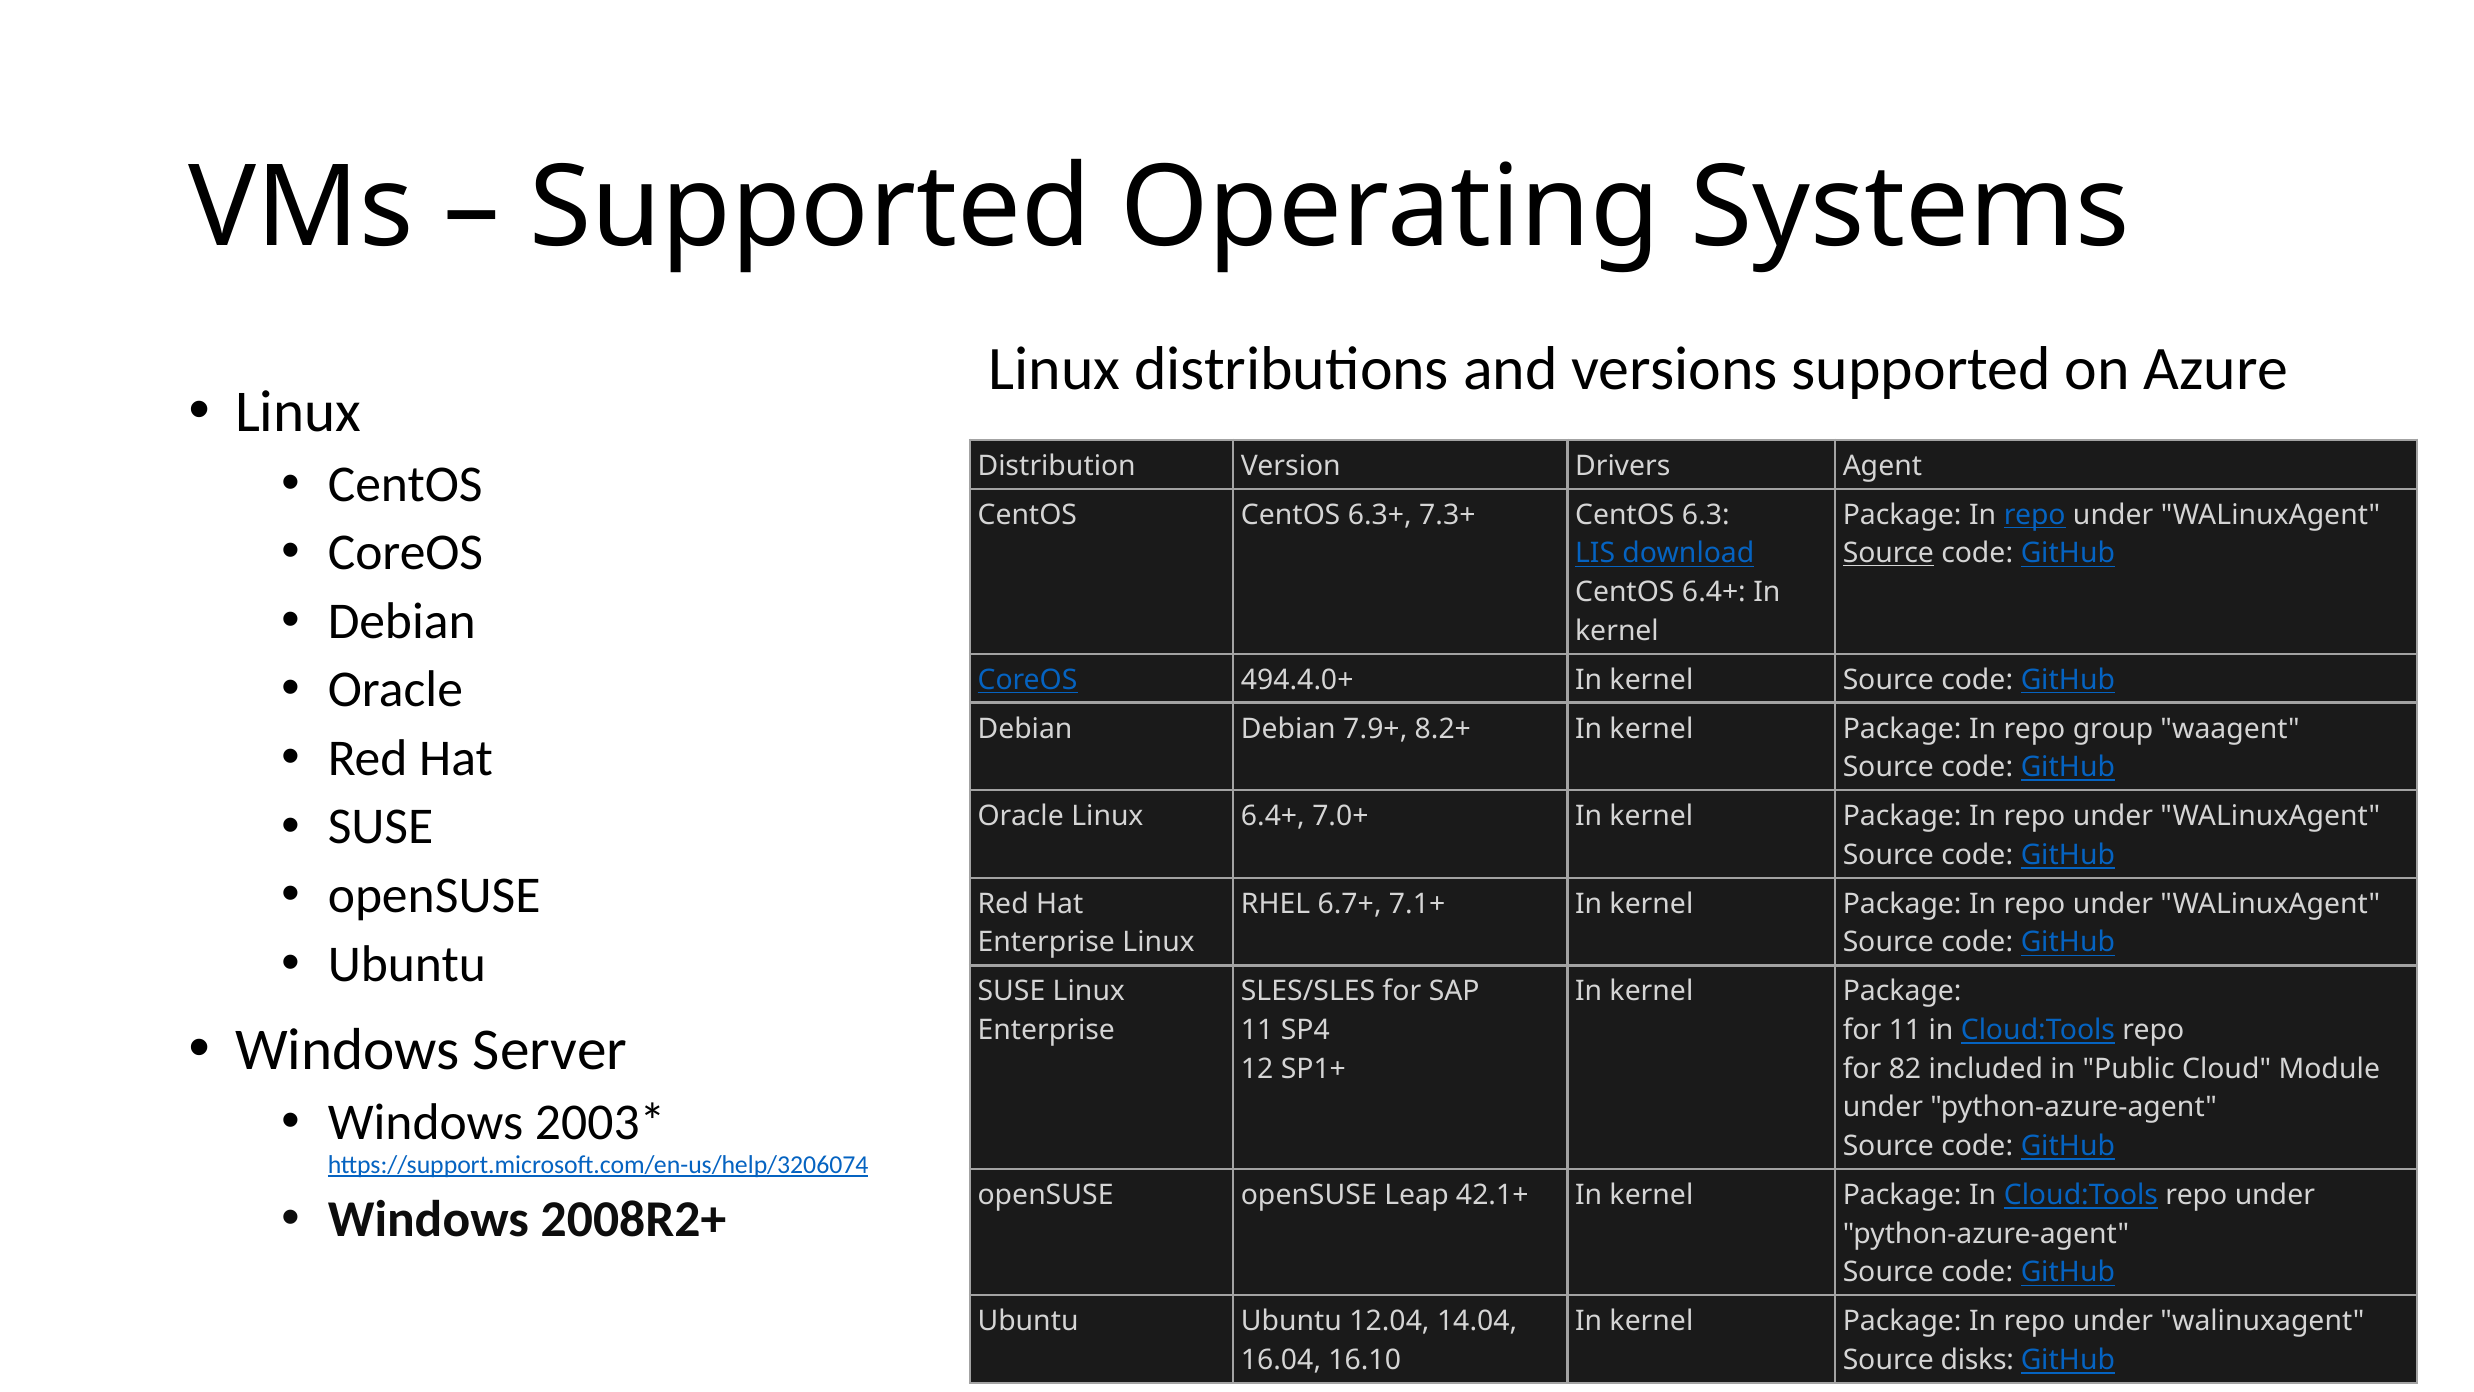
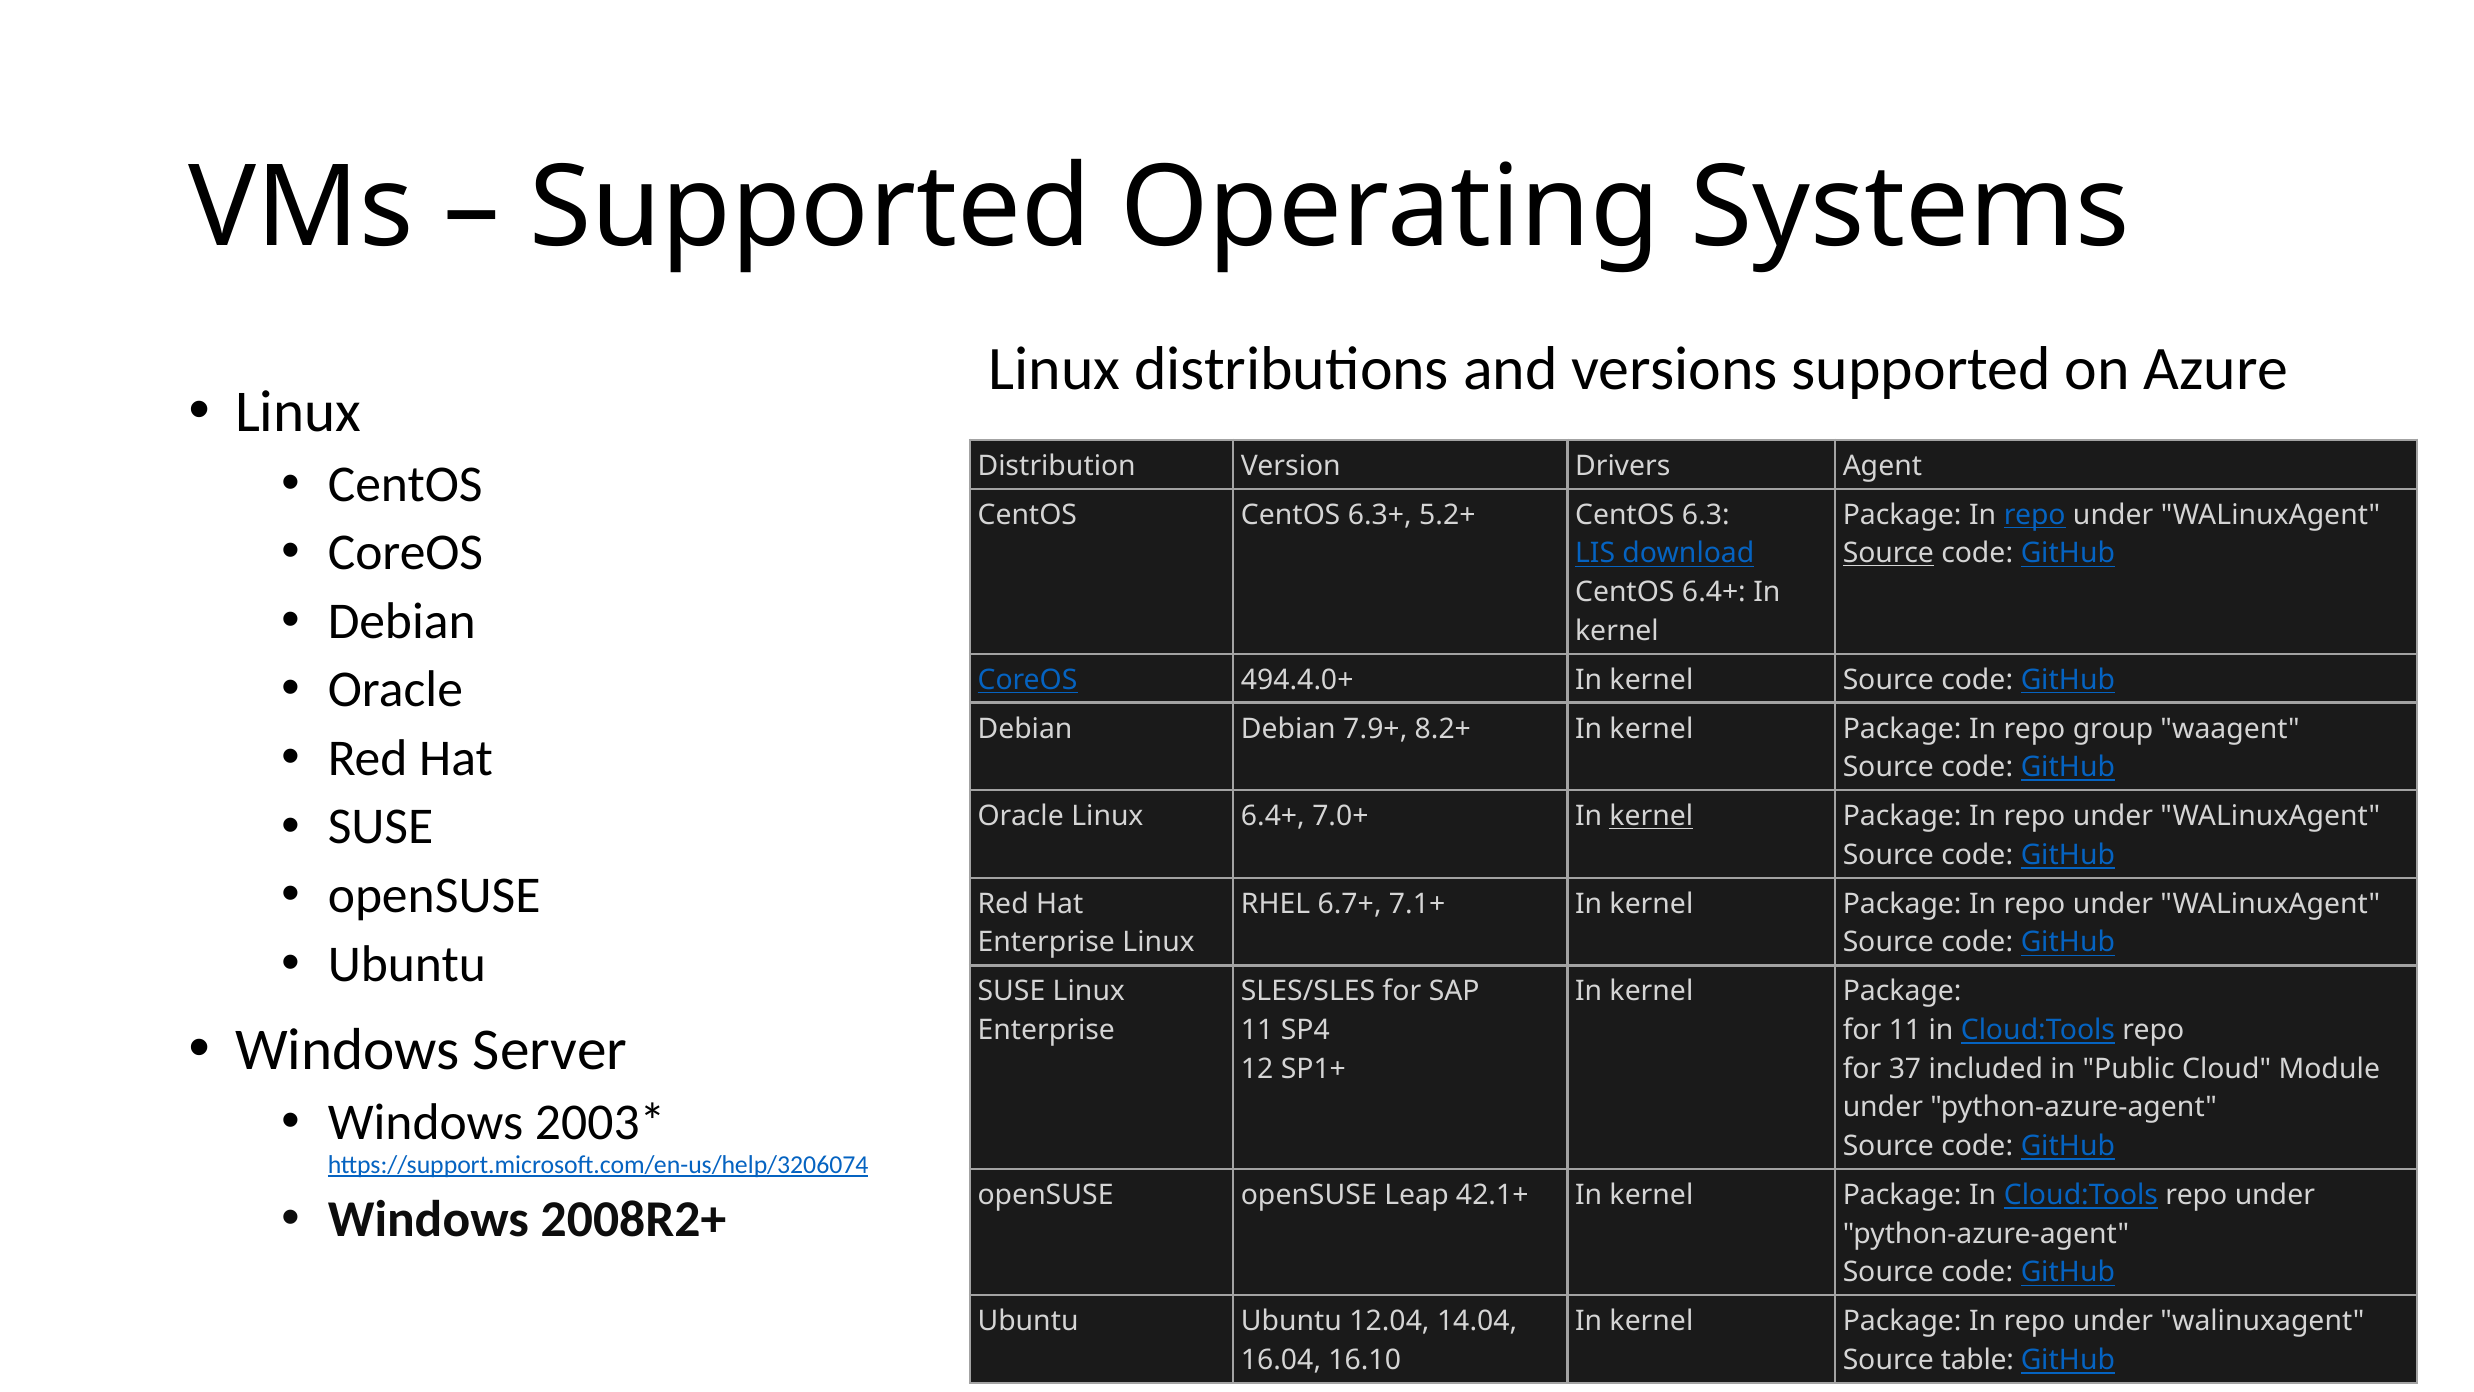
7.3+: 7.3+ -> 5.2+ (1447, 515)
kernel underline: none -> present (1651, 816)
82: 82 -> 37 (1905, 1069)
disks: disks -> table (1977, 1360)
